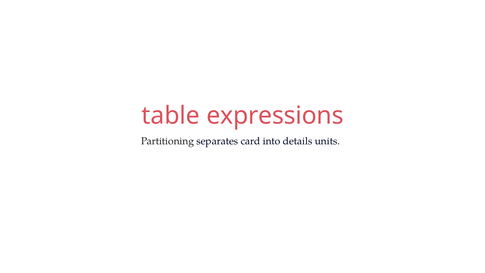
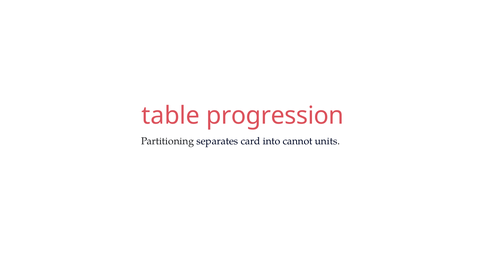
expressions: expressions -> progression (275, 116)
details: details -> cannot (298, 141)
